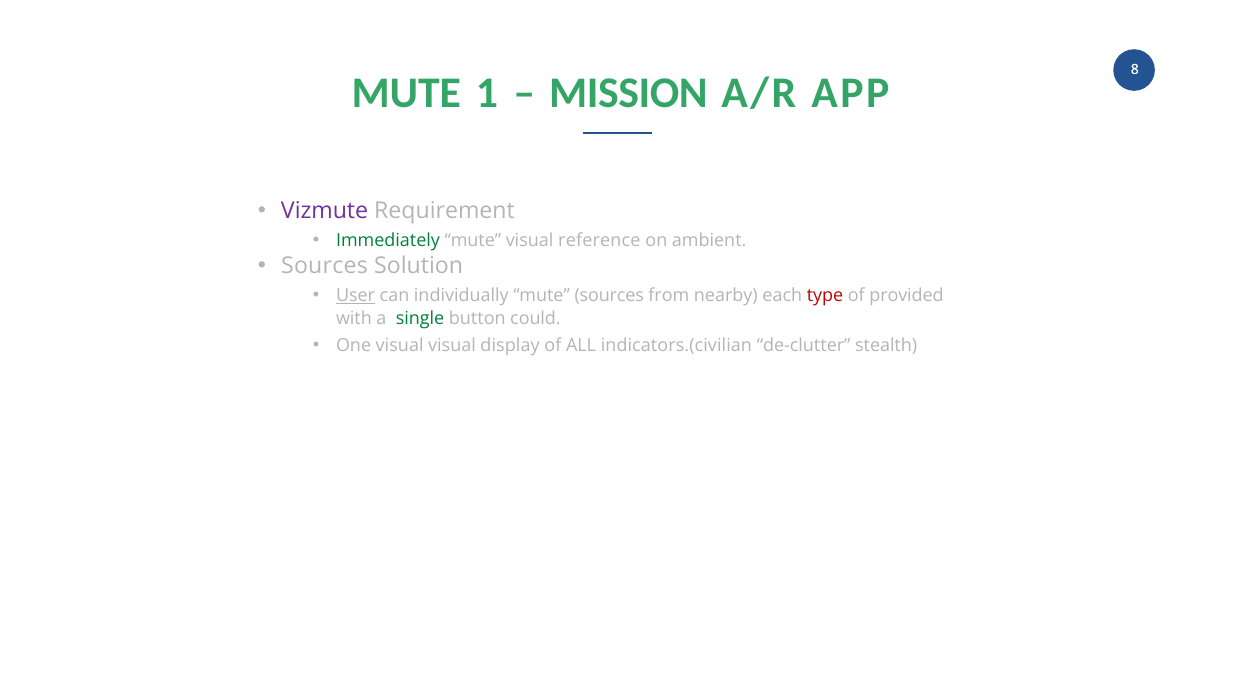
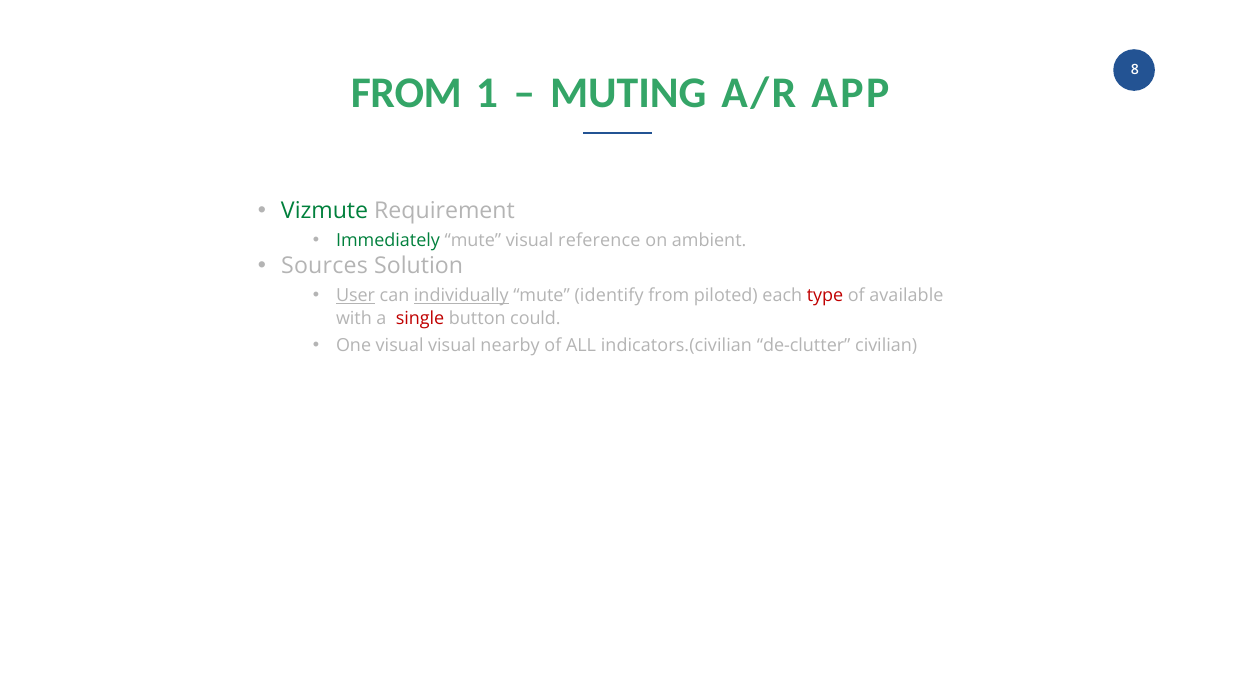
MUTE: MUTE -> FROM (406, 93)
MISSION: MISSION -> MUTING (628, 93)
Vizmute colour: purple -> green (325, 211)
individually underline: none -> present (461, 296)
mute sources: sources -> identify (609, 296)
nearby: nearby -> piloted (726, 296)
provided: provided -> available (906, 296)
single colour: green -> red (420, 319)
display: display -> nearby (510, 346)
stealth: stealth -> civilian (886, 346)
